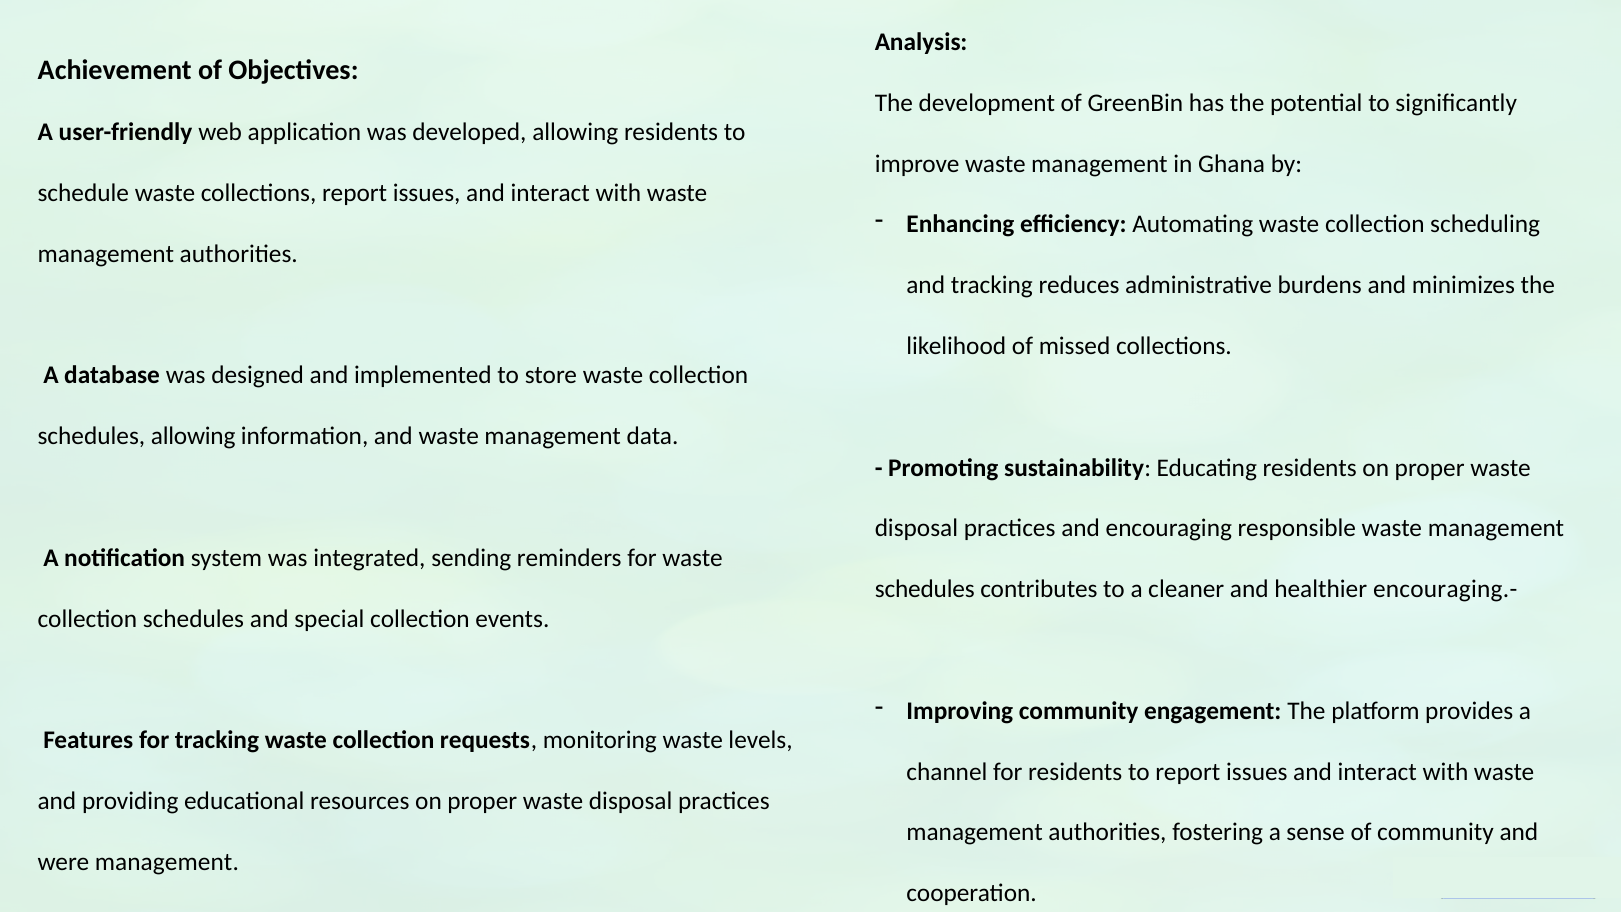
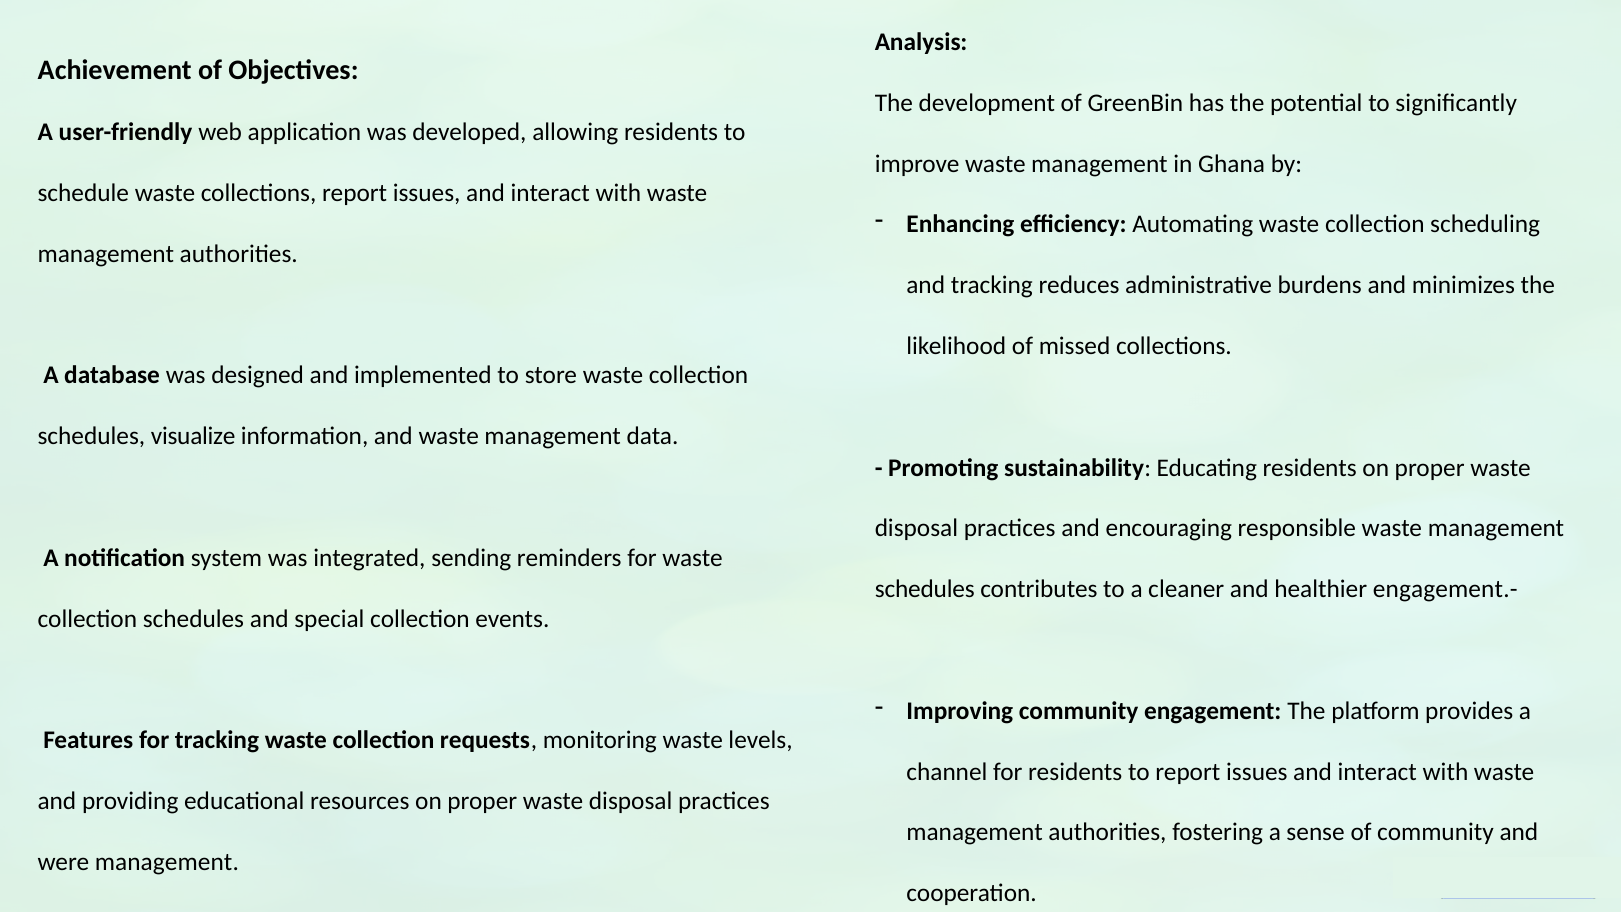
schedules allowing: allowing -> visualize (193, 436)
encouraging.-: encouraging.- -> engagement.- (1445, 589)
